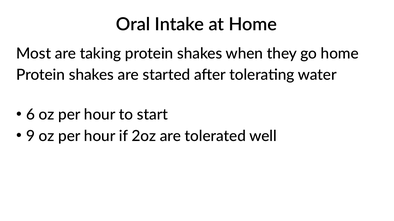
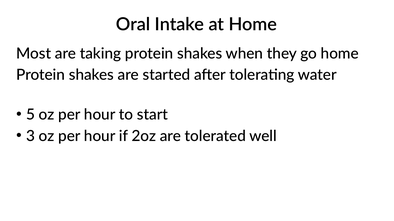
6: 6 -> 5 (30, 115)
9: 9 -> 3 (30, 136)
